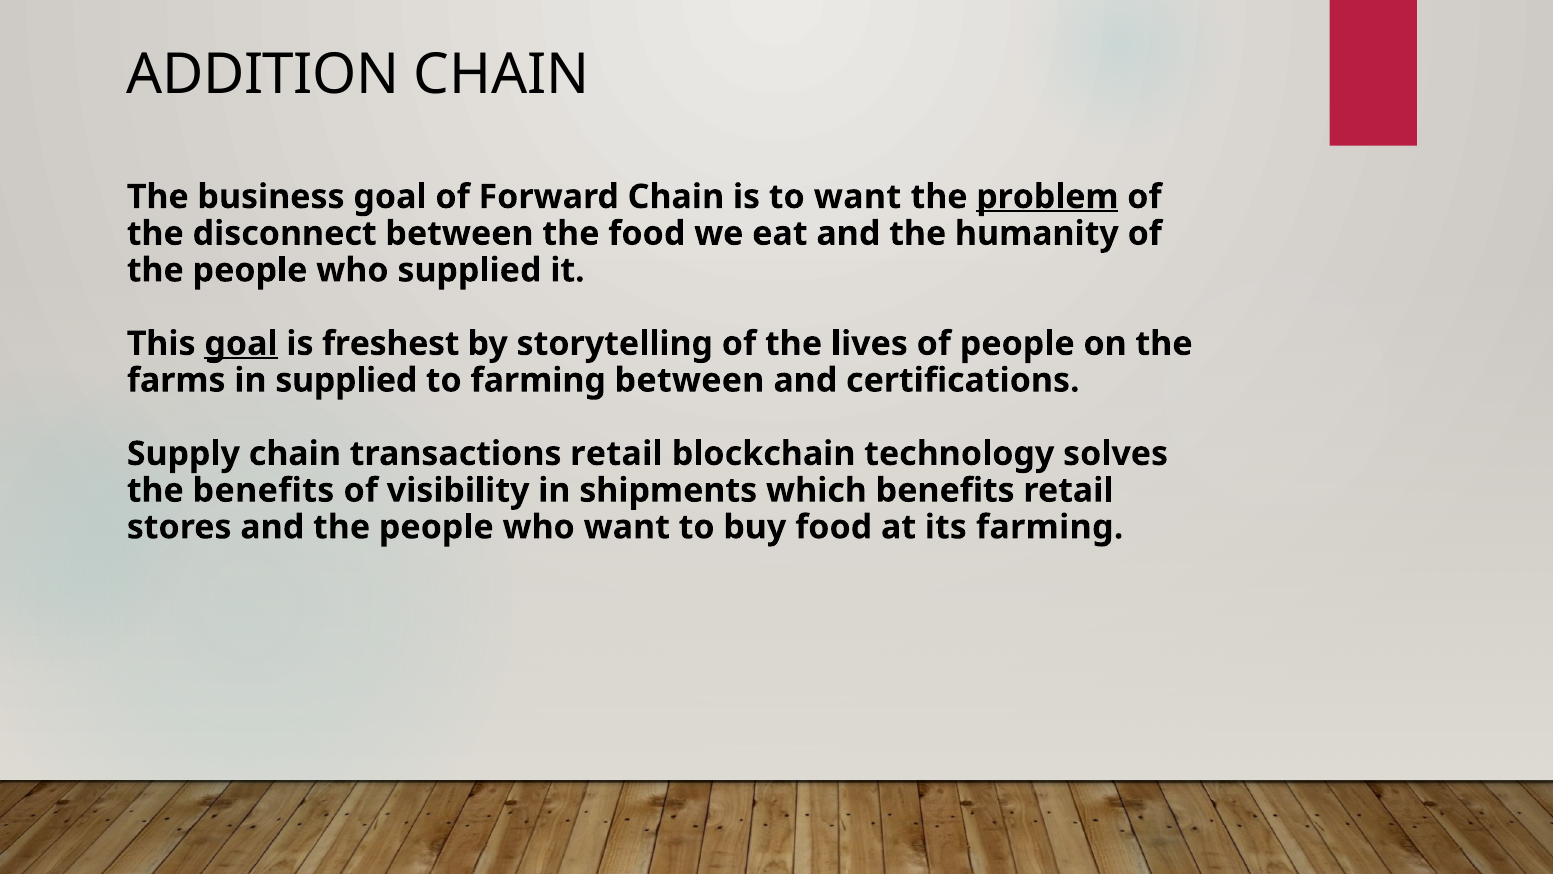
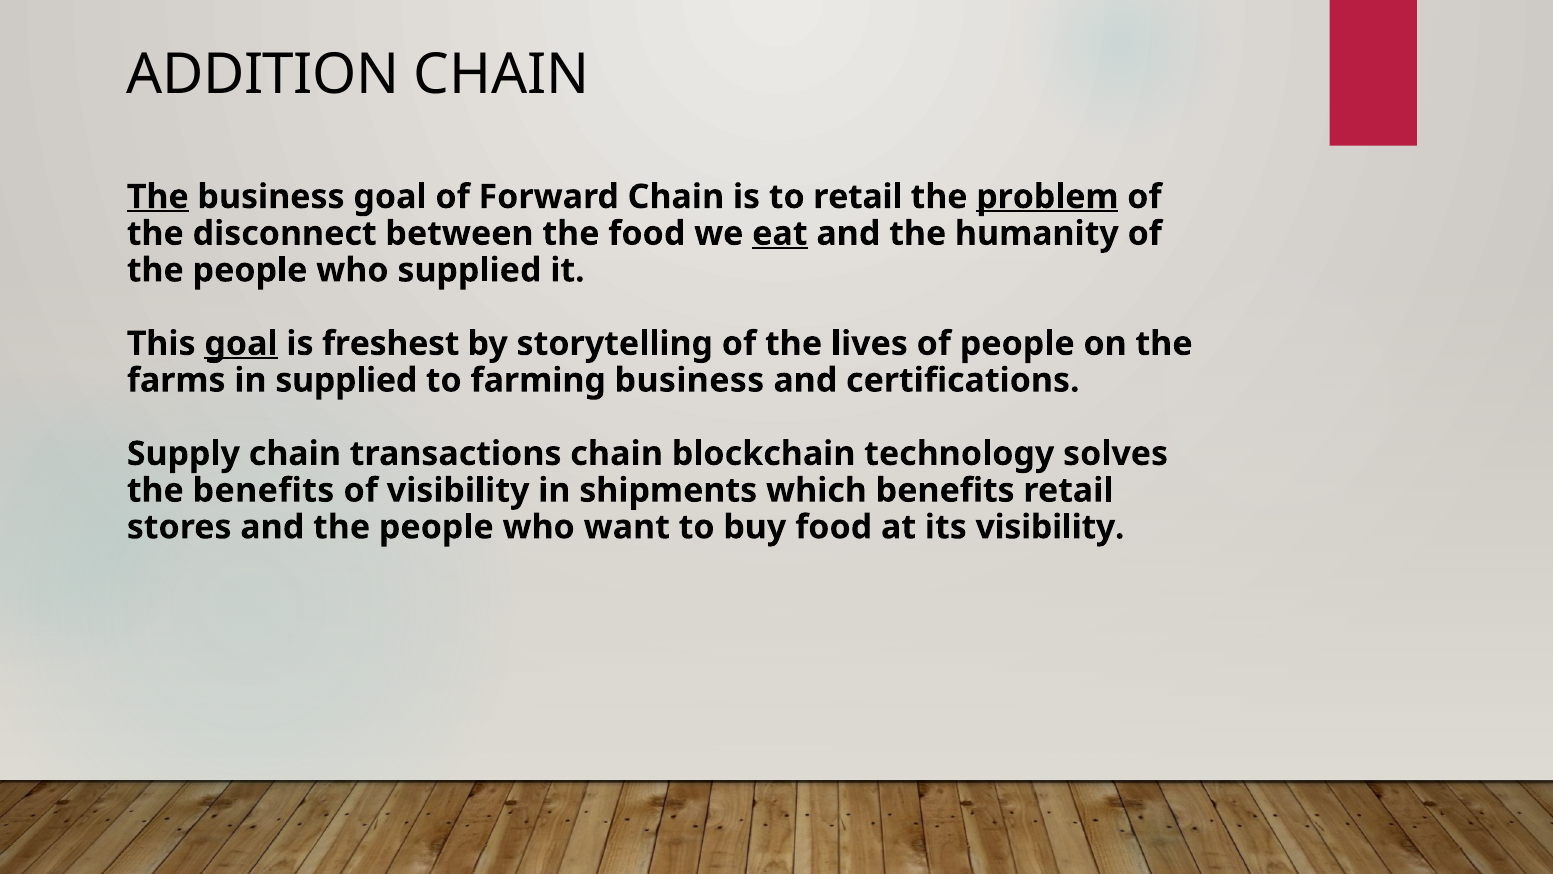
The underline: none -> present (158, 197)
to want: want -> retail (858, 197)
eat underline: none -> present (780, 233)
farming between: between -> business (689, 380)
transactions retail: retail -> chain (617, 454)
its farming: farming -> visibility (1050, 527)
